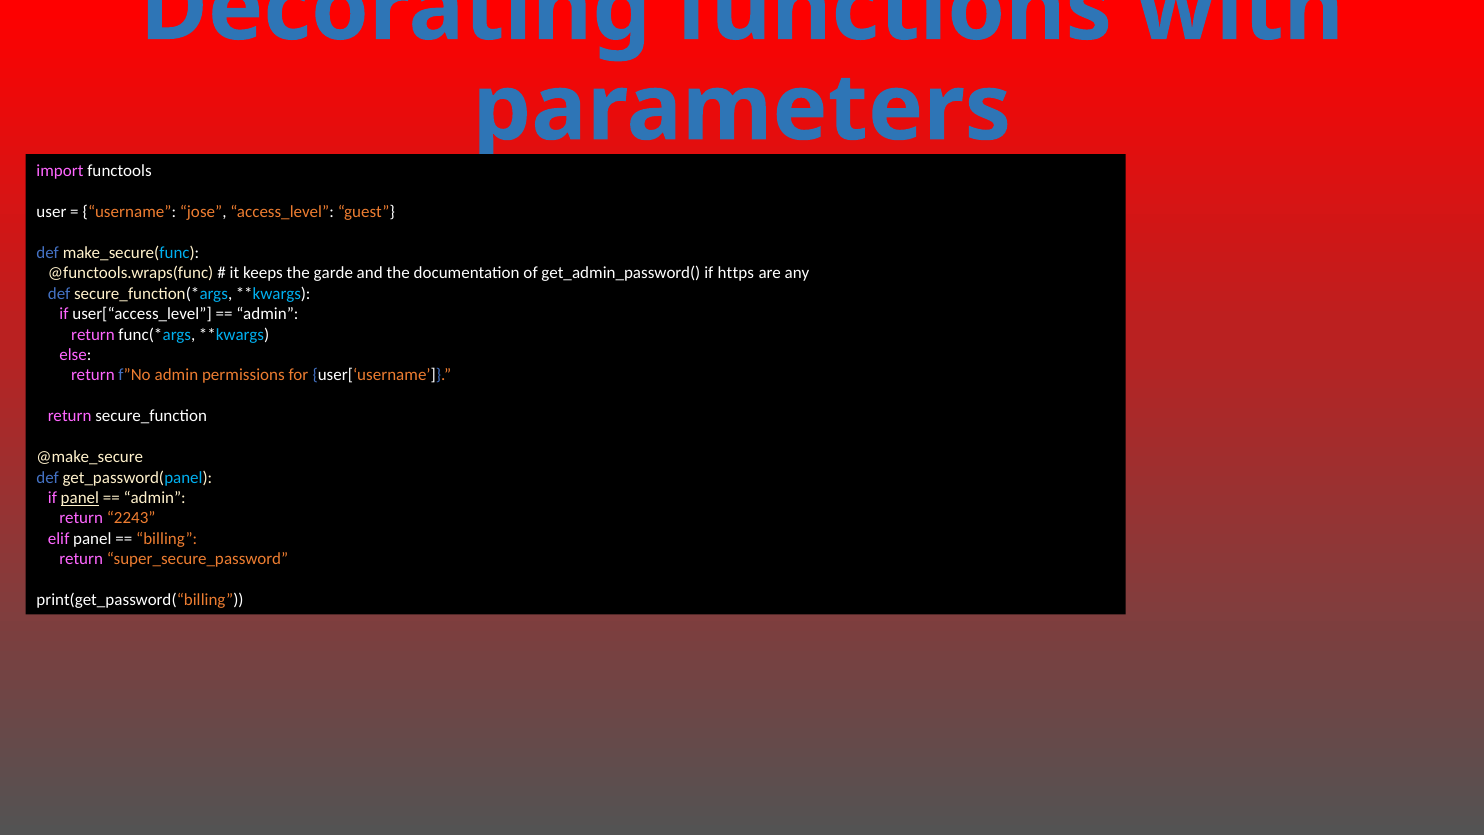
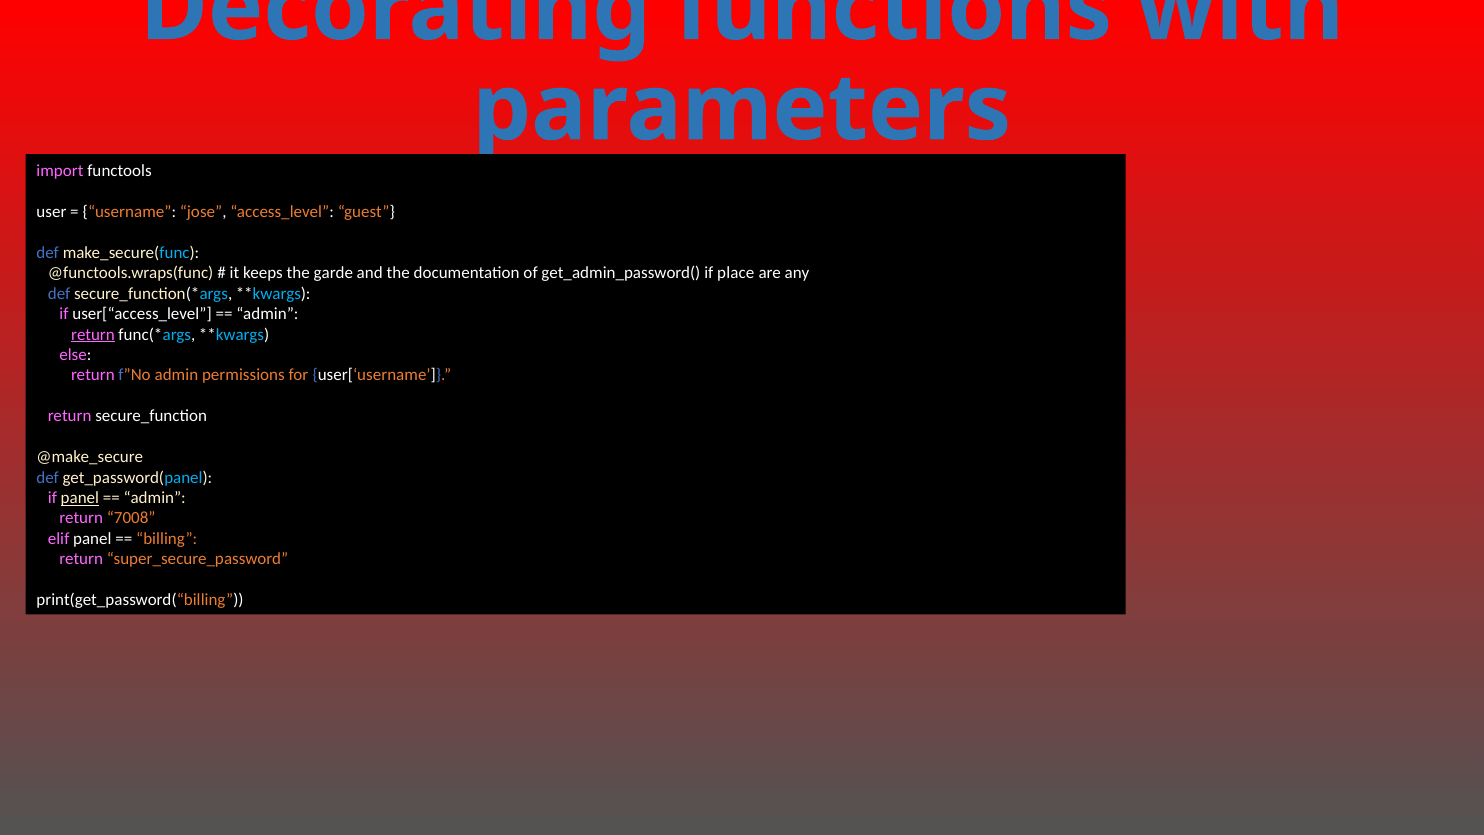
https: https -> place (736, 273)
return underline: none -> present (93, 334)
2243: 2243 -> 7008 (131, 518)
